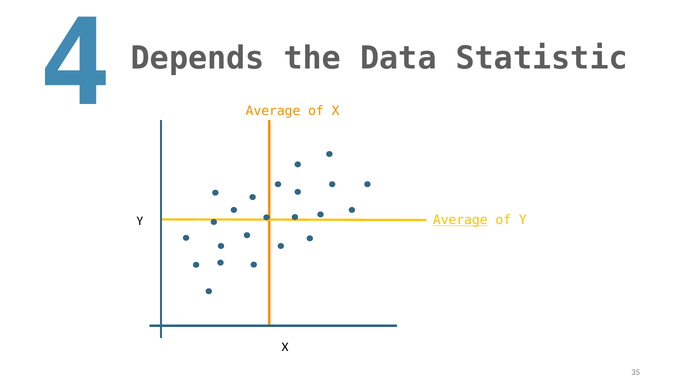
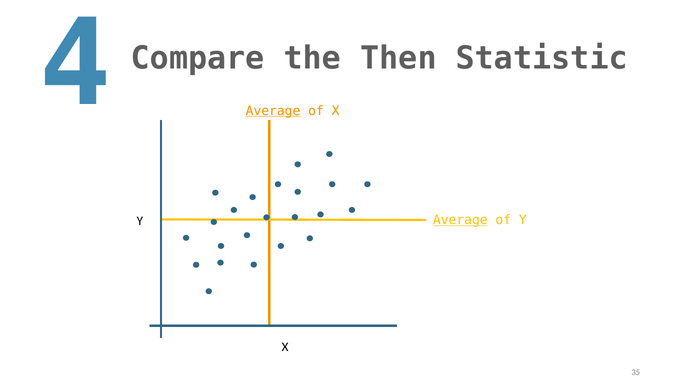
Depends: Depends -> Compare (198, 58)
Data: Data -> Then (398, 58)
Average underline: none -> present (273, 111)
